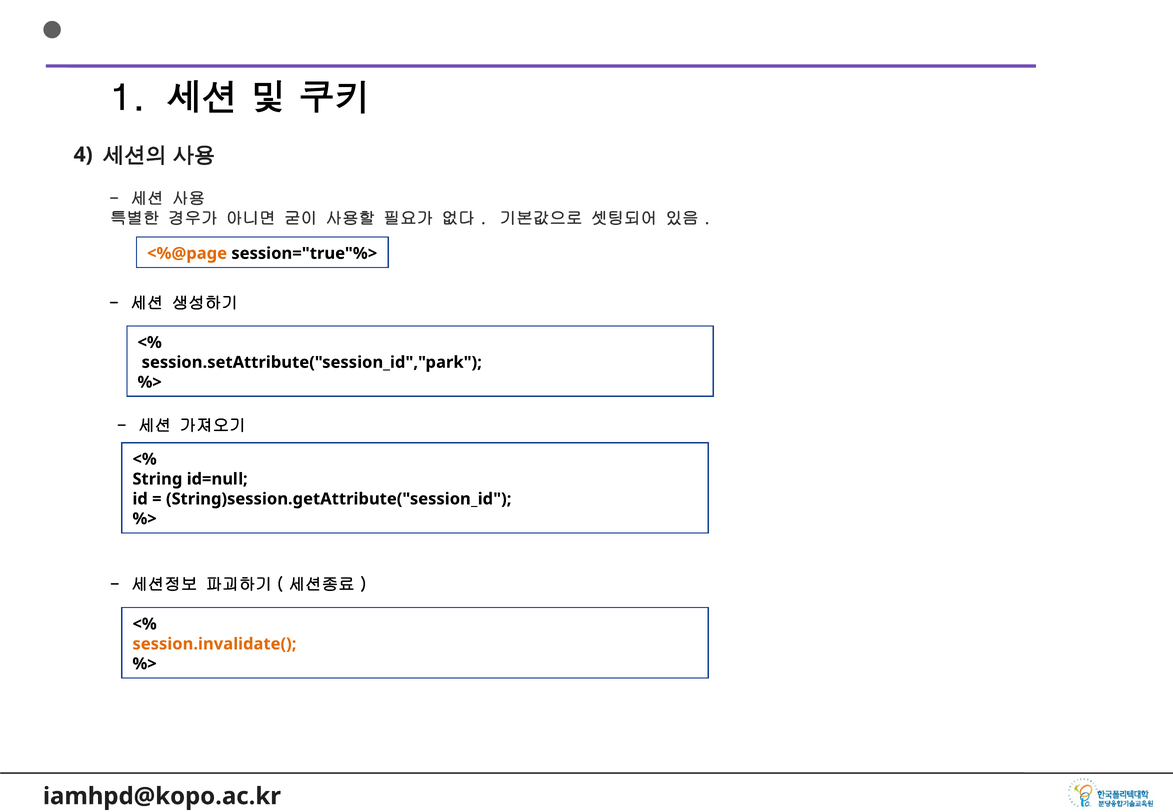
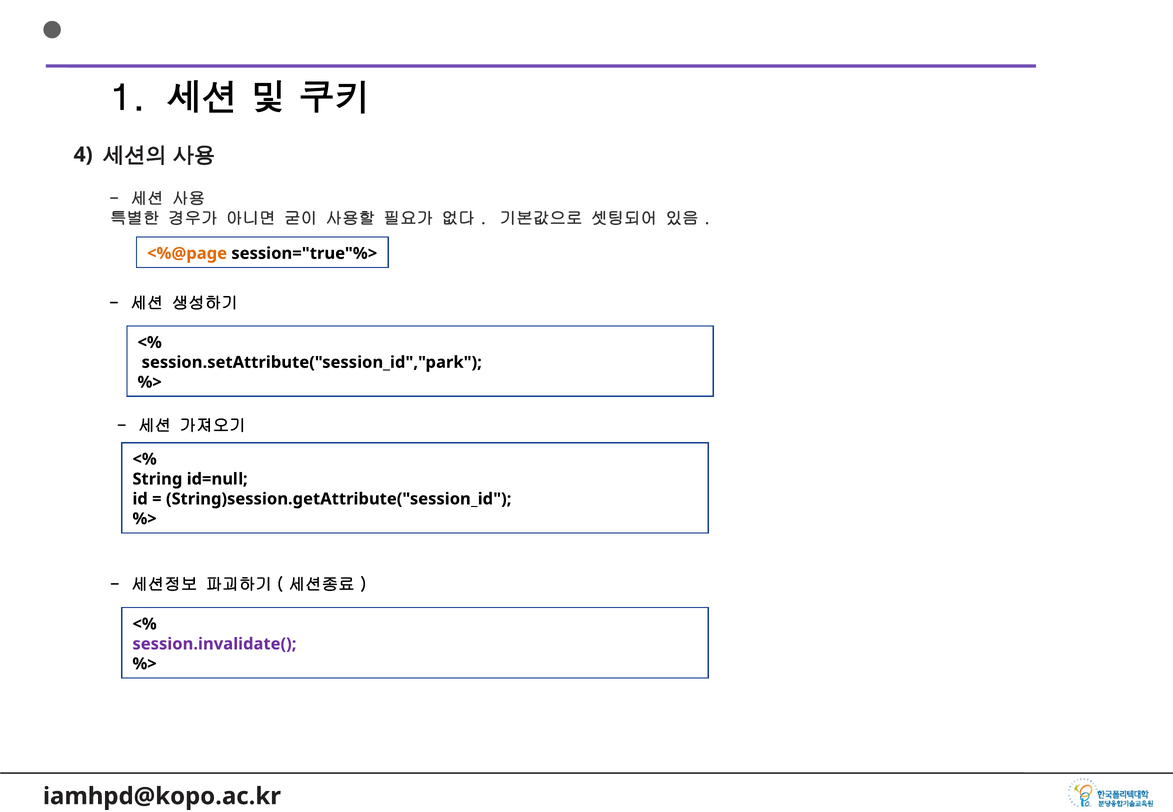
session.invalidate( colour: orange -> purple (214, 644)
